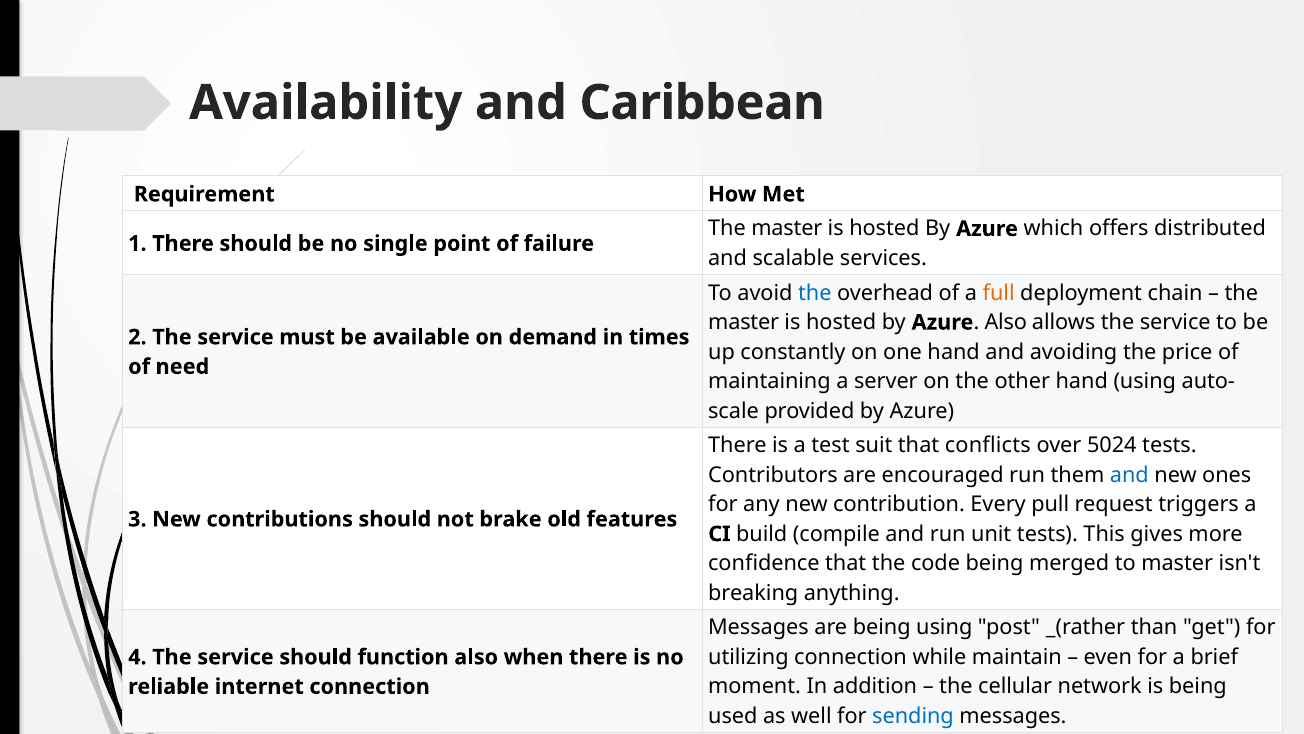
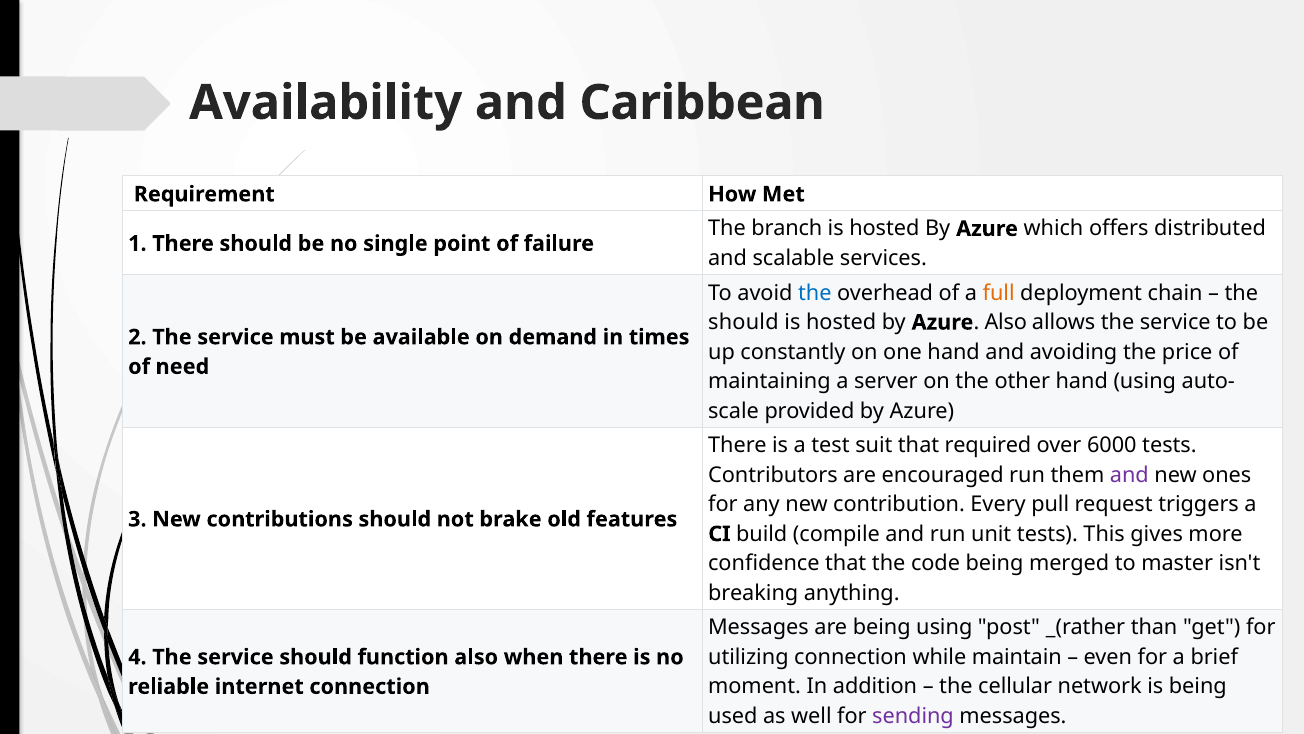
master: master -> branch (787, 229)
master: master -> should (743, 322)
conflicts: conflicts -> required (988, 445)
5024: 5024 -> 6000 (1112, 445)
and colour: blue -> purple (1129, 475)
sending colour: blue -> purple (913, 716)
